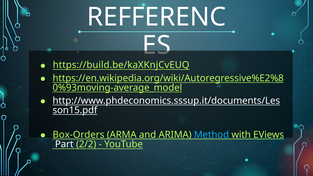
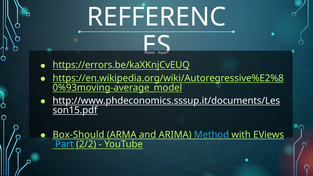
https://build.be/kaXKnjCvEUQ: https://build.be/kaXKnjCvEUQ -> https://errors.be/kaXKnjCvEUQ (121, 65)
Box-Orders: Box-Orders -> Box-Should (78, 135)
Part colour: white -> light blue (64, 144)
